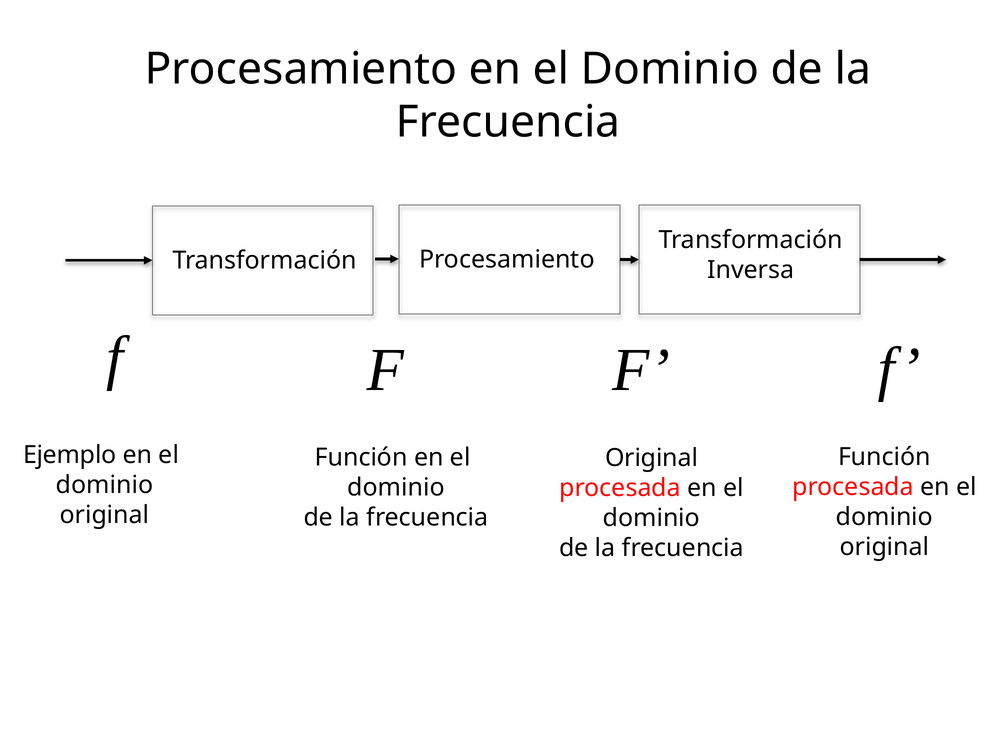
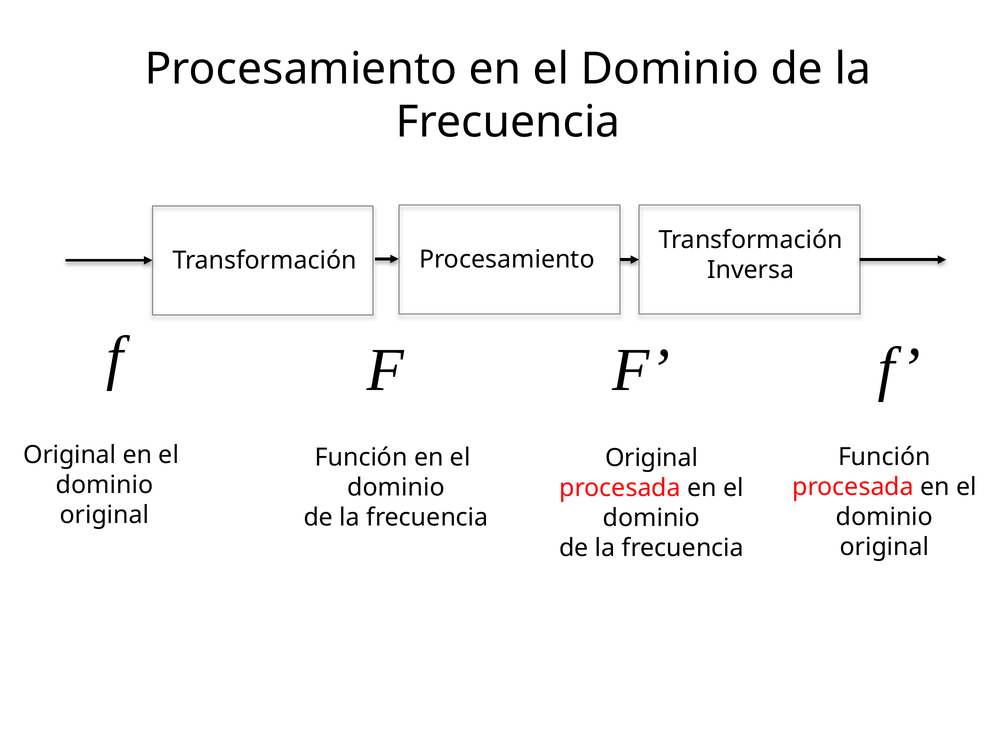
Ejemplo: Ejemplo -> Original (70, 455)
